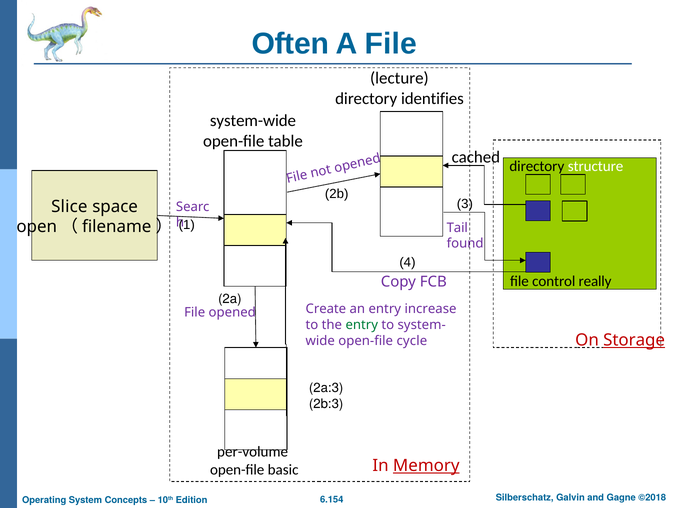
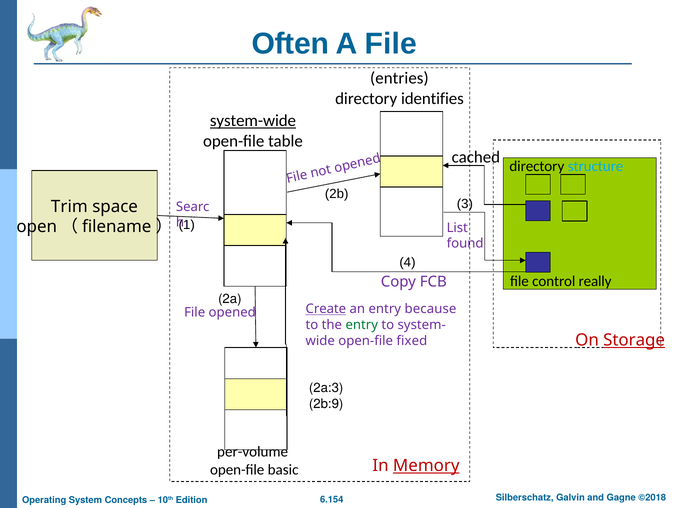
lecture: lecture -> entries (399, 78)
system-wide underline: none -> present (253, 121)
structure colour: white -> light blue (596, 166)
Slice: Slice -> Trim (69, 206)
Tail: Tail -> List (457, 228)
Create underline: none -> present (326, 309)
increase: increase -> because (430, 309)
cycle: cycle -> fixed (412, 341)
2b:3: 2b:3 -> 2b:9 (326, 404)
